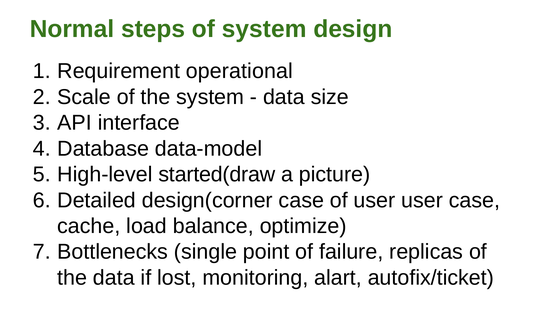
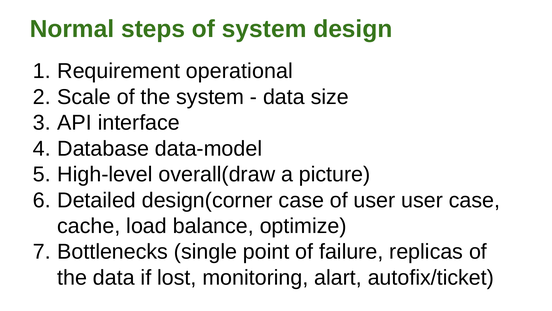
started(draw: started(draw -> overall(draw (217, 174)
